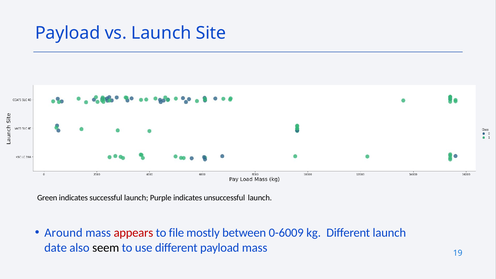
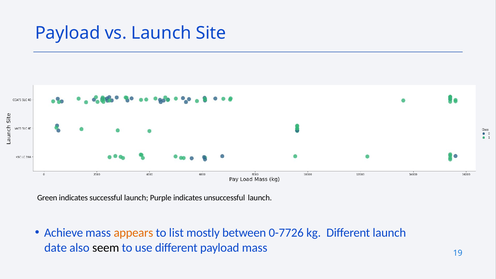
Around: Around -> Achieve (64, 233)
appears colour: red -> orange (133, 233)
file: file -> list (176, 233)
0-6009: 0-6009 -> 0-7726 (286, 233)
